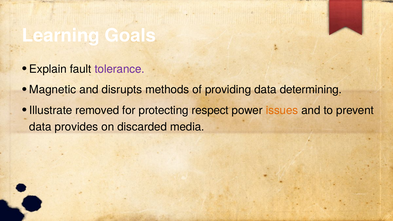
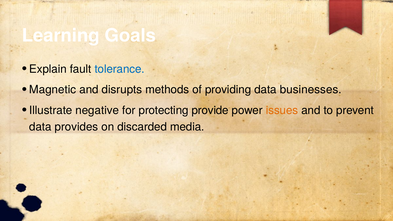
tolerance colour: purple -> blue (120, 69)
determining: determining -> businesses (311, 90)
removed: removed -> negative (97, 110)
respect: respect -> provide (210, 110)
